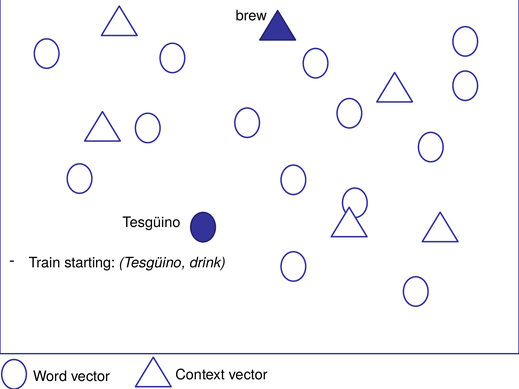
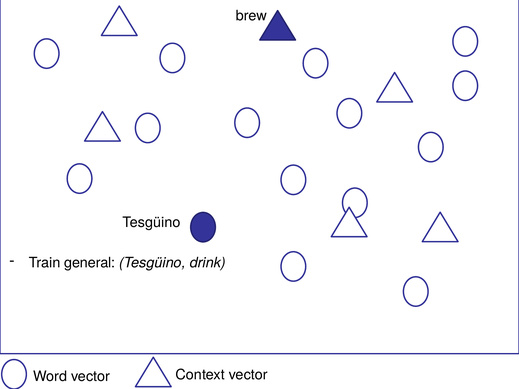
starting: starting -> general (90, 263)
